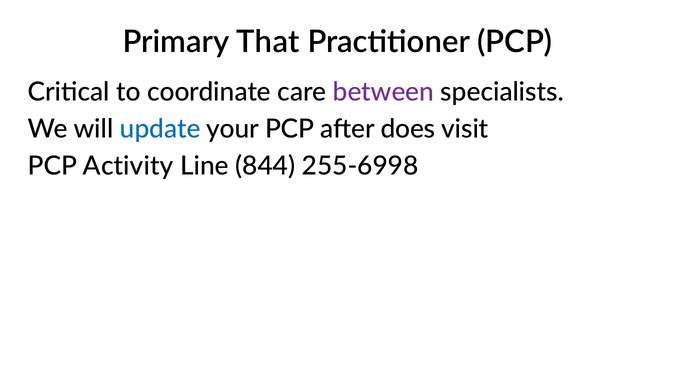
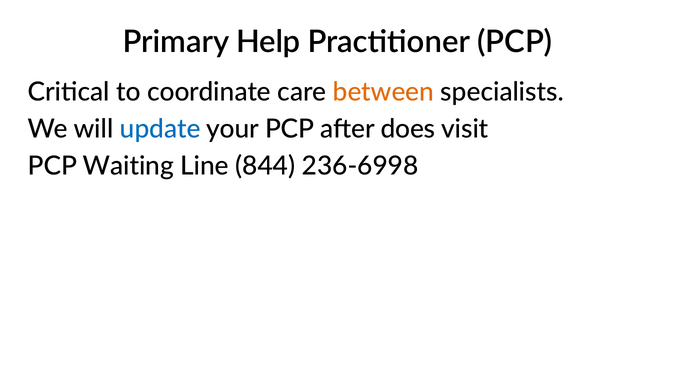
That: That -> Help (268, 42)
between colour: purple -> orange (383, 92)
Activity: Activity -> Waiting (128, 166)
255-6998: 255-6998 -> 236-6998 (360, 166)
